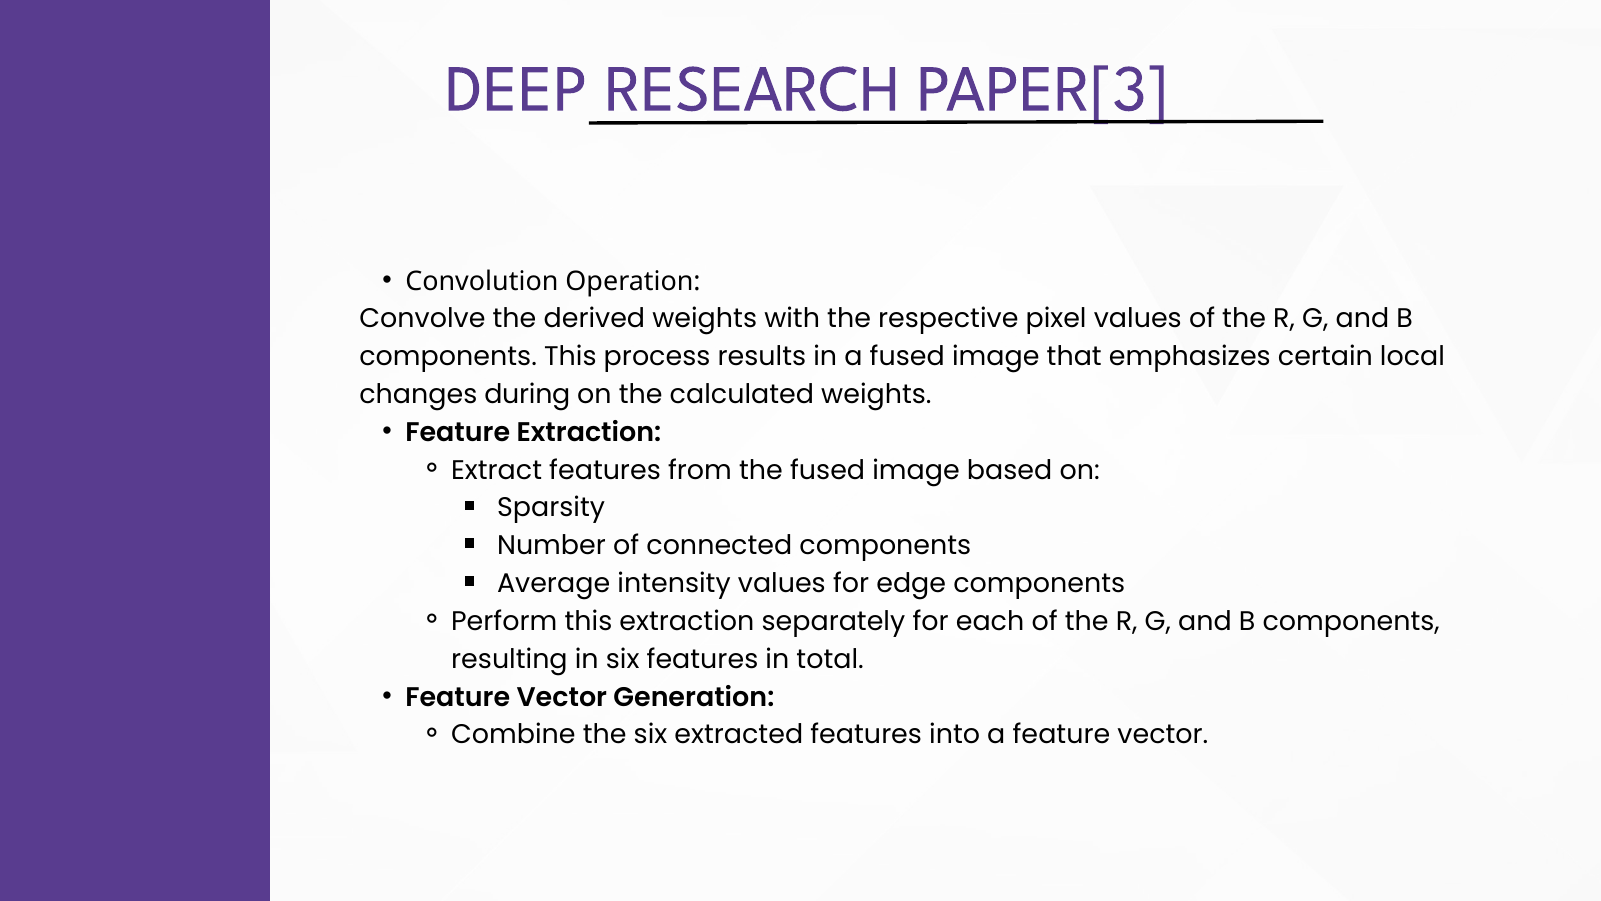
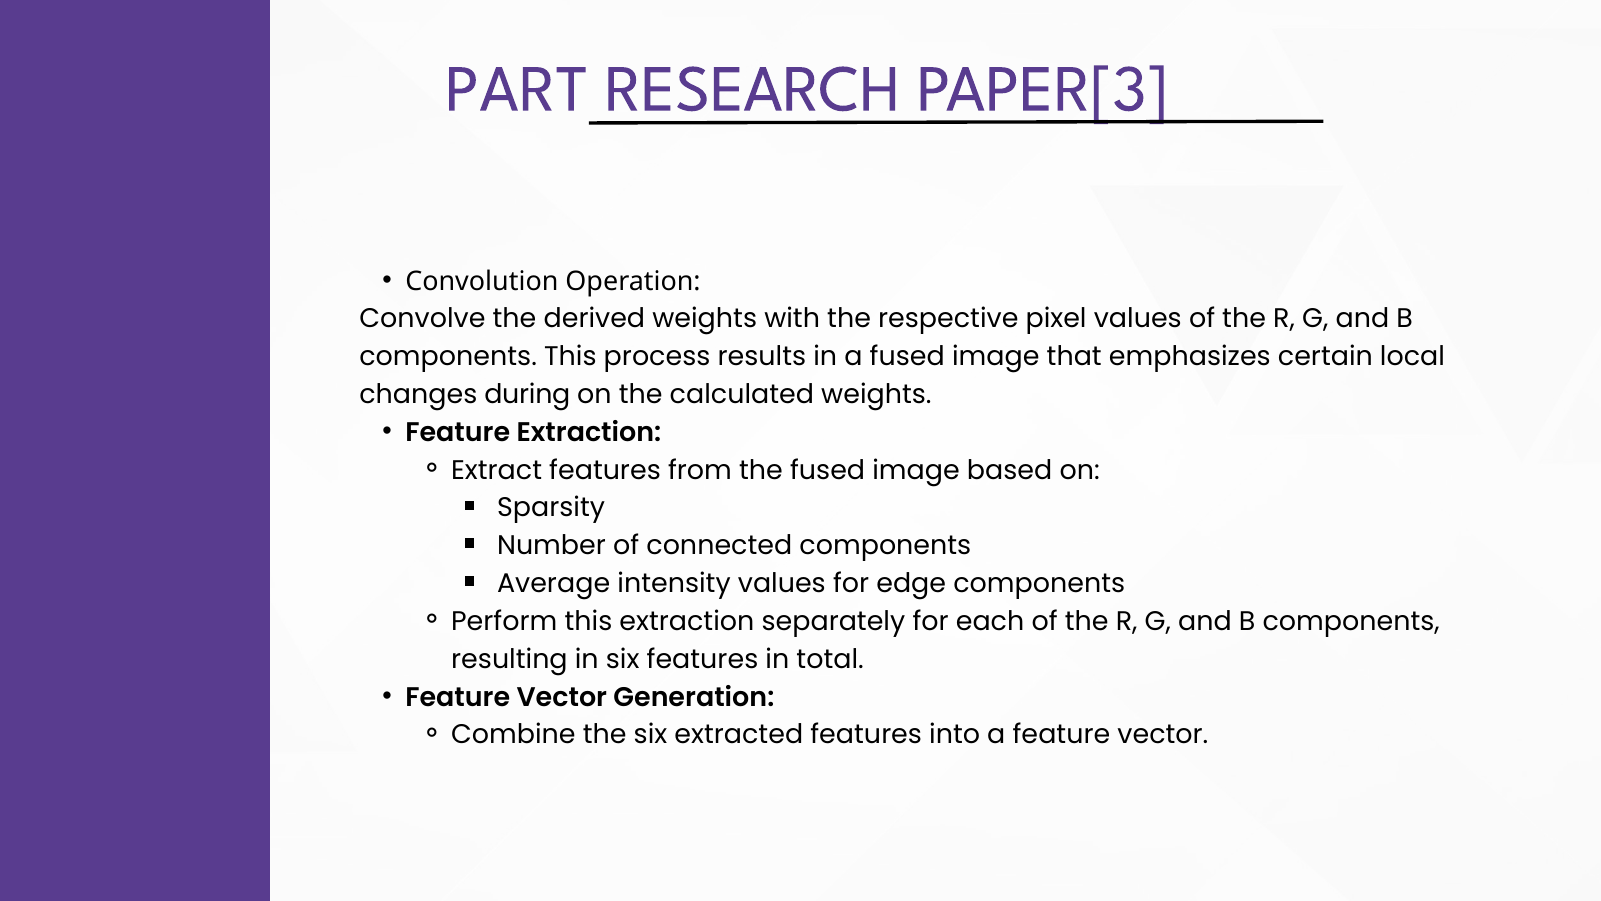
DEEP: DEEP -> PART (517, 89)
